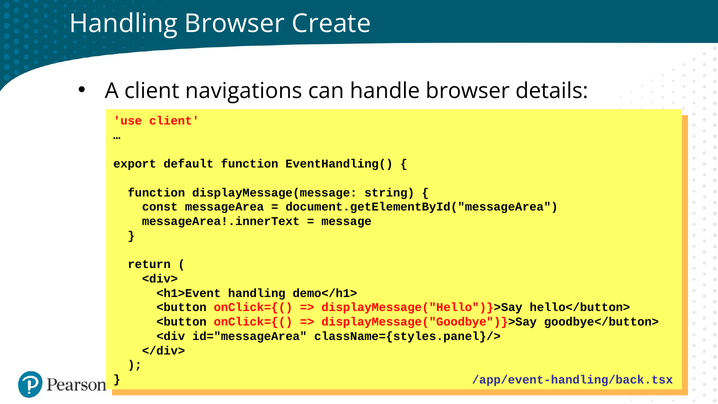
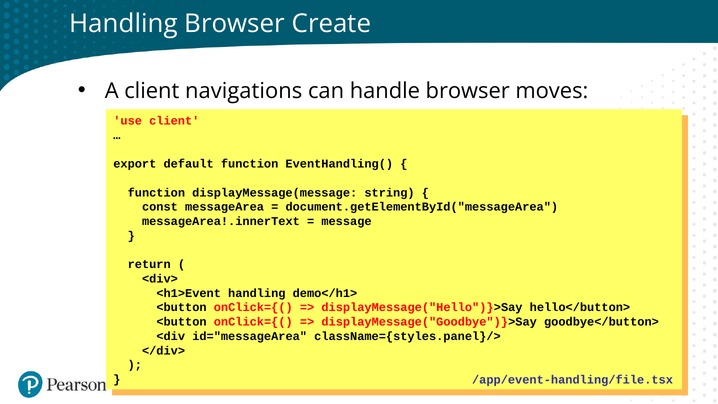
details: details -> moves (552, 91)
/app/event-handling/back.tsx: /app/event-handling/back.tsx -> /app/event-handling/file.tsx (573, 380)
